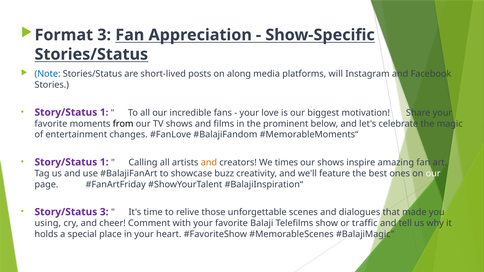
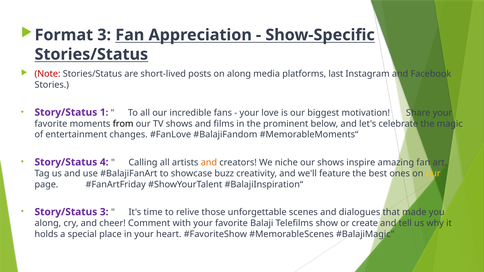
Note colour: blue -> red (48, 74)
will: will -> last (336, 74)
1: 1 -> 4 (104, 162)
times: times -> niche (286, 163)
our colour: white -> yellow (433, 174)
using: using -> along (48, 224)
traffic: traffic -> create (365, 224)
